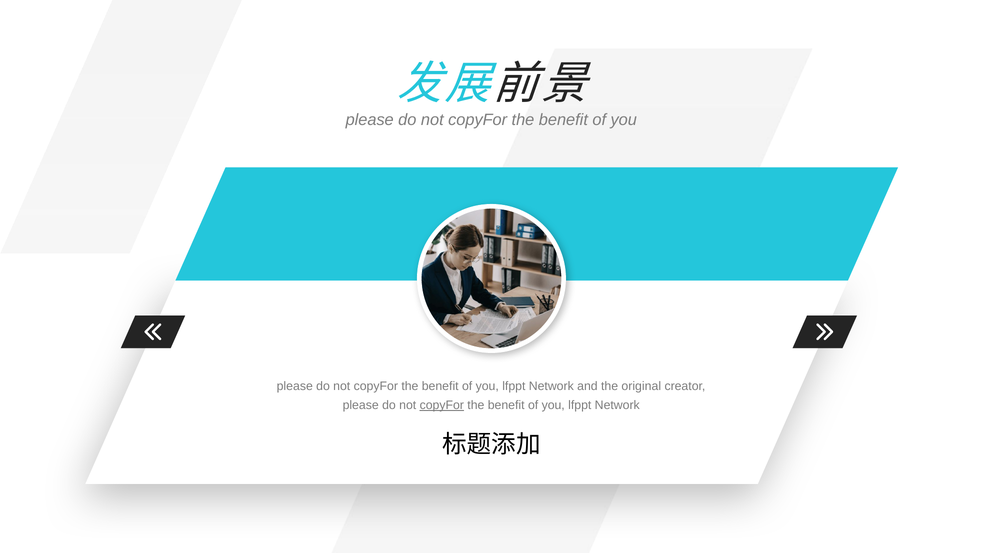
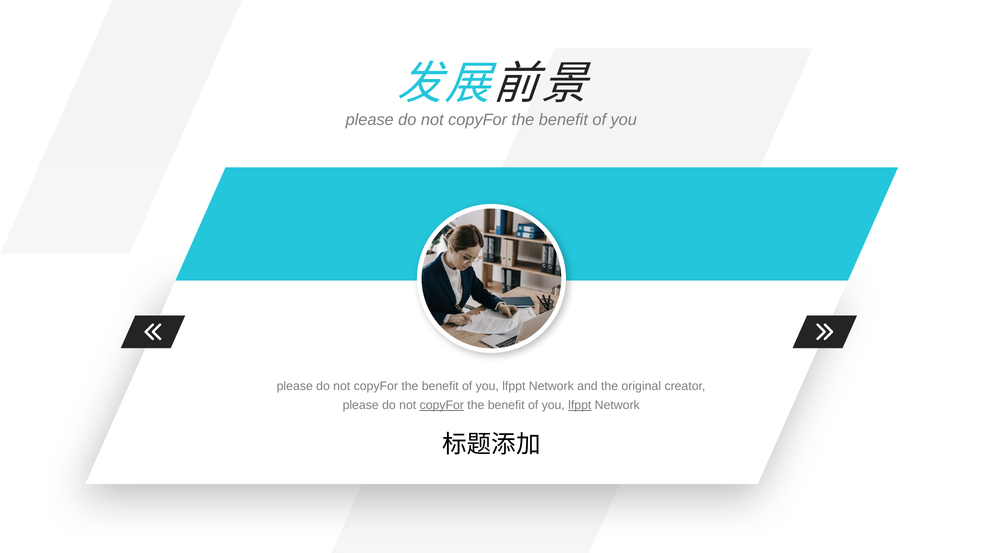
lfppt underline: none -> present (580, 405)
